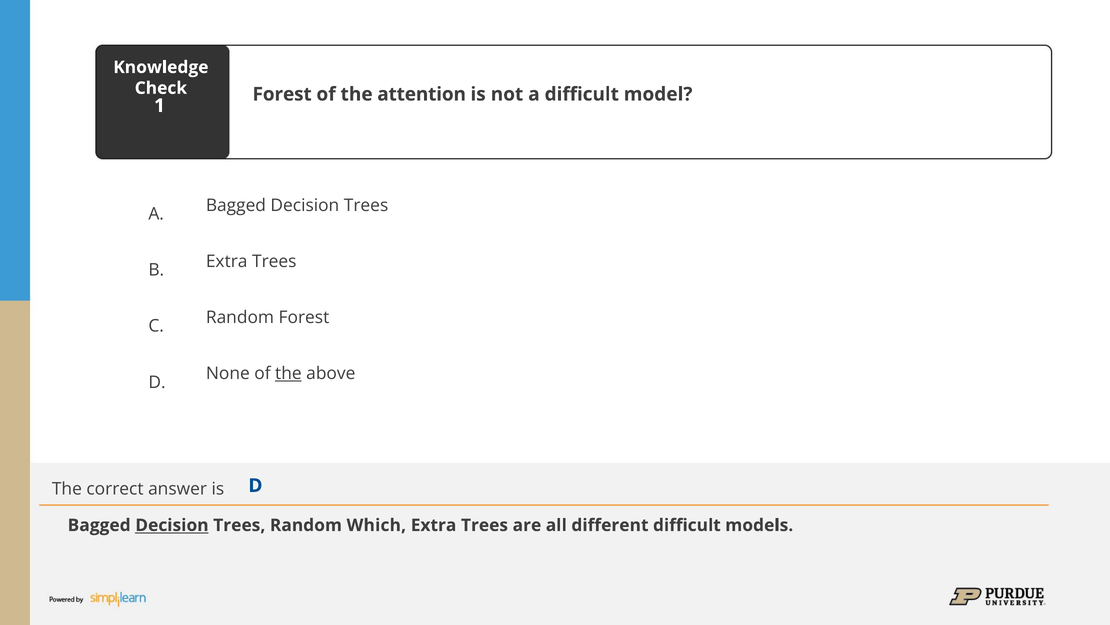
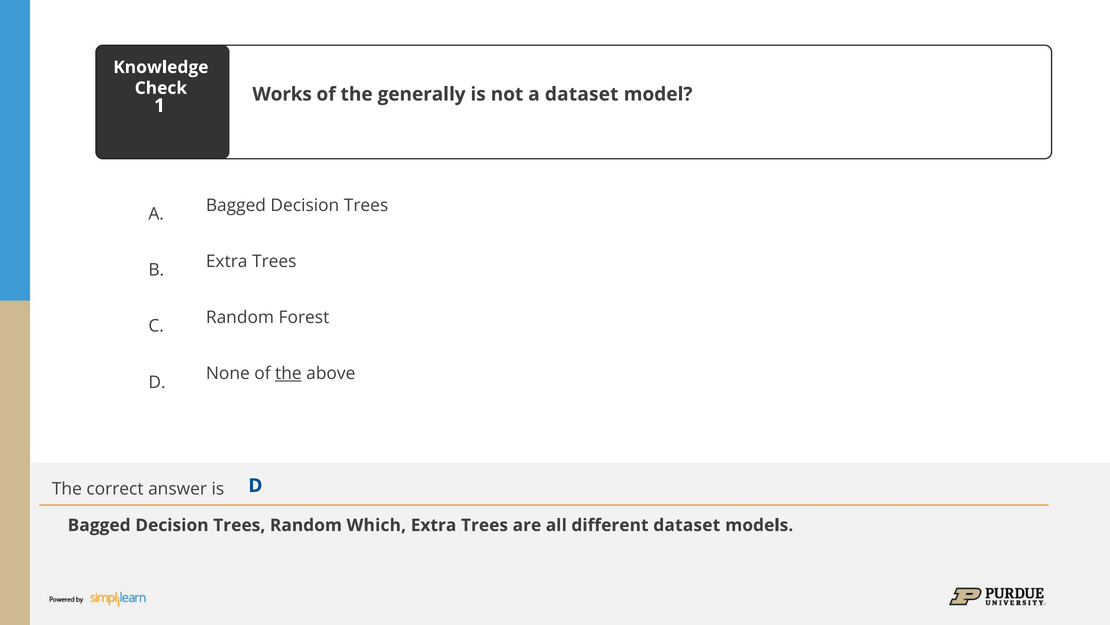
Forest: Forest -> Works (282, 94)
attention: attention -> generally (422, 94)
a difficult: difficult -> dataset (582, 94)
Decision underline: present -> none (172, 525)
different difficult: difficult -> dataset (687, 525)
